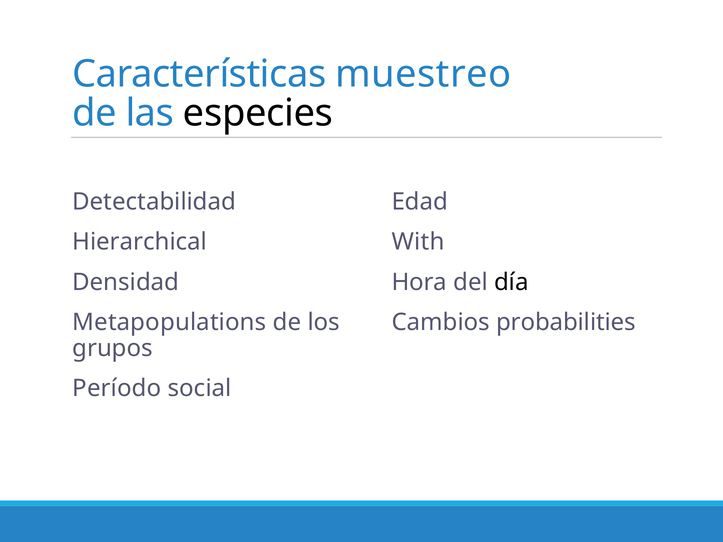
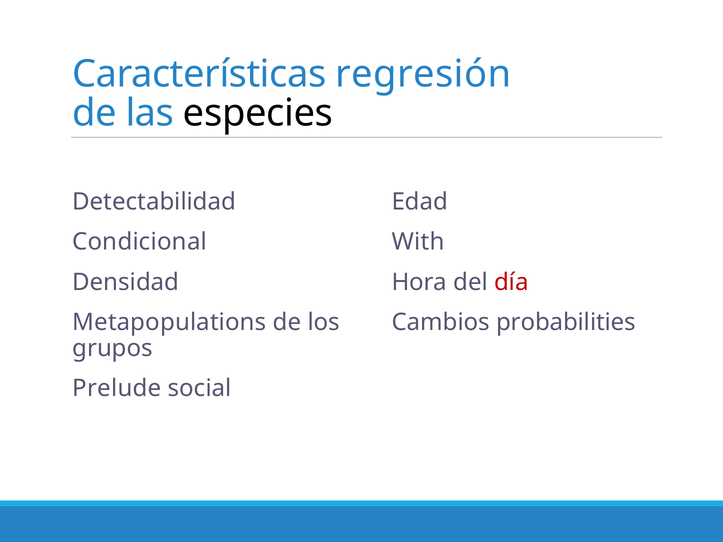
muestreo: muestreo -> regresión (423, 74)
Hierarchical: Hierarchical -> Condicional (140, 242)
día colour: black -> red (511, 282)
Período: Período -> Prelude (117, 388)
